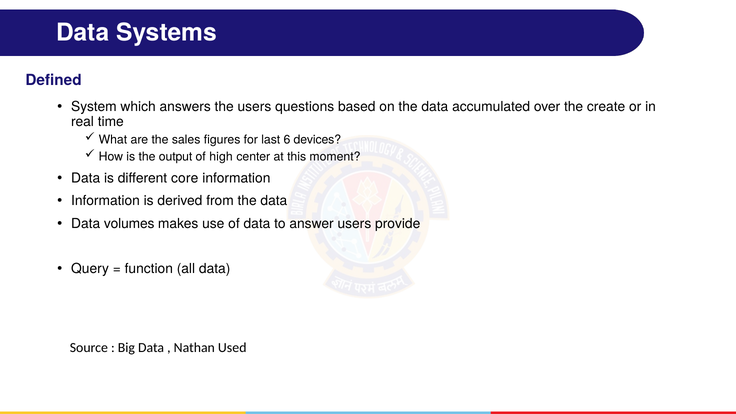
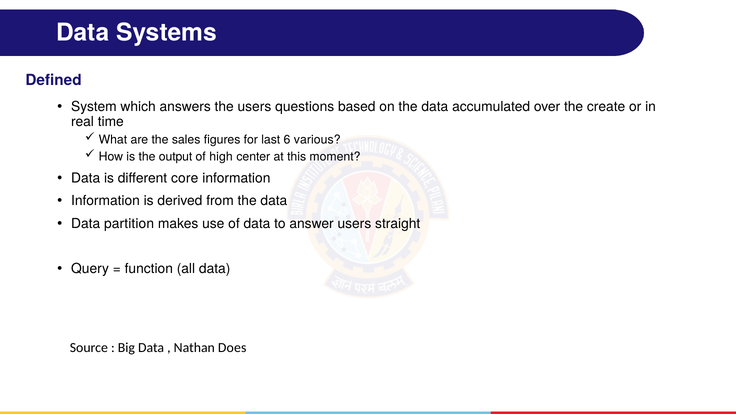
devices: devices -> various (317, 140)
volumes: volumes -> partition (129, 224)
provide: provide -> straight (398, 224)
Used: Used -> Does (232, 348)
